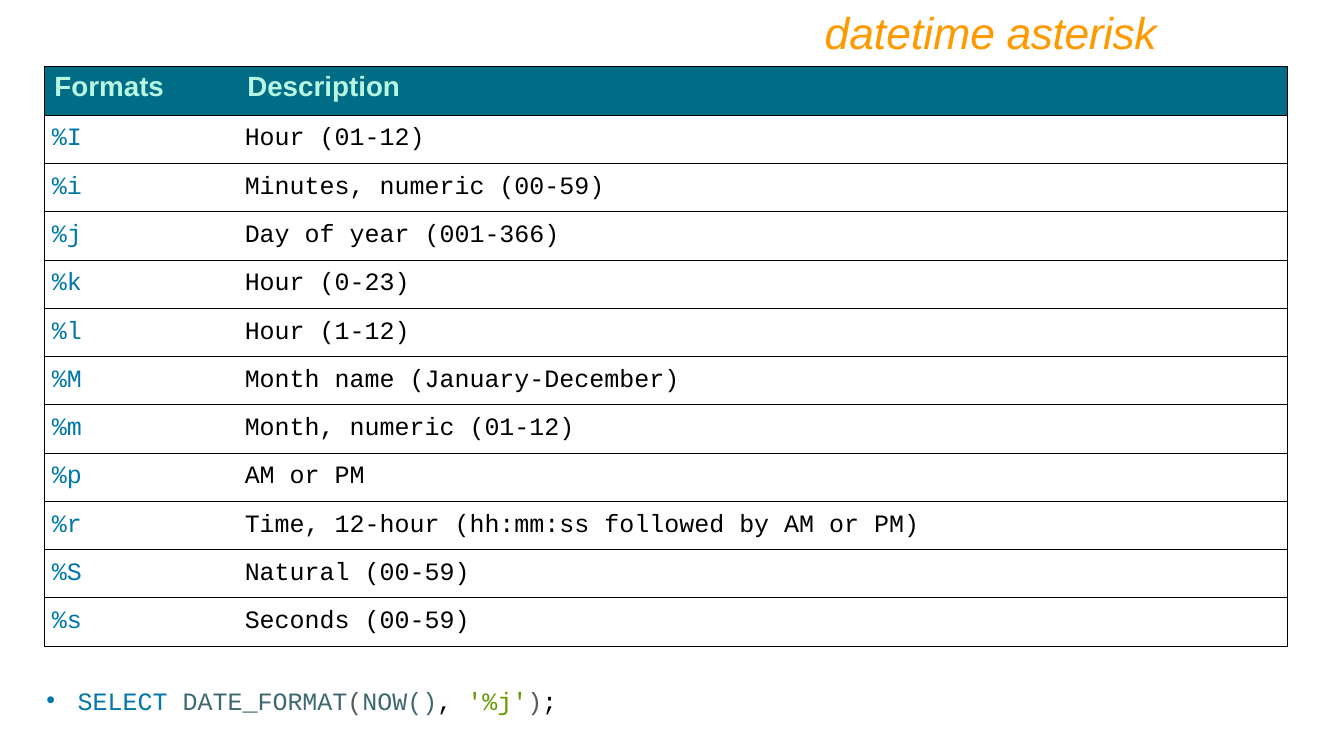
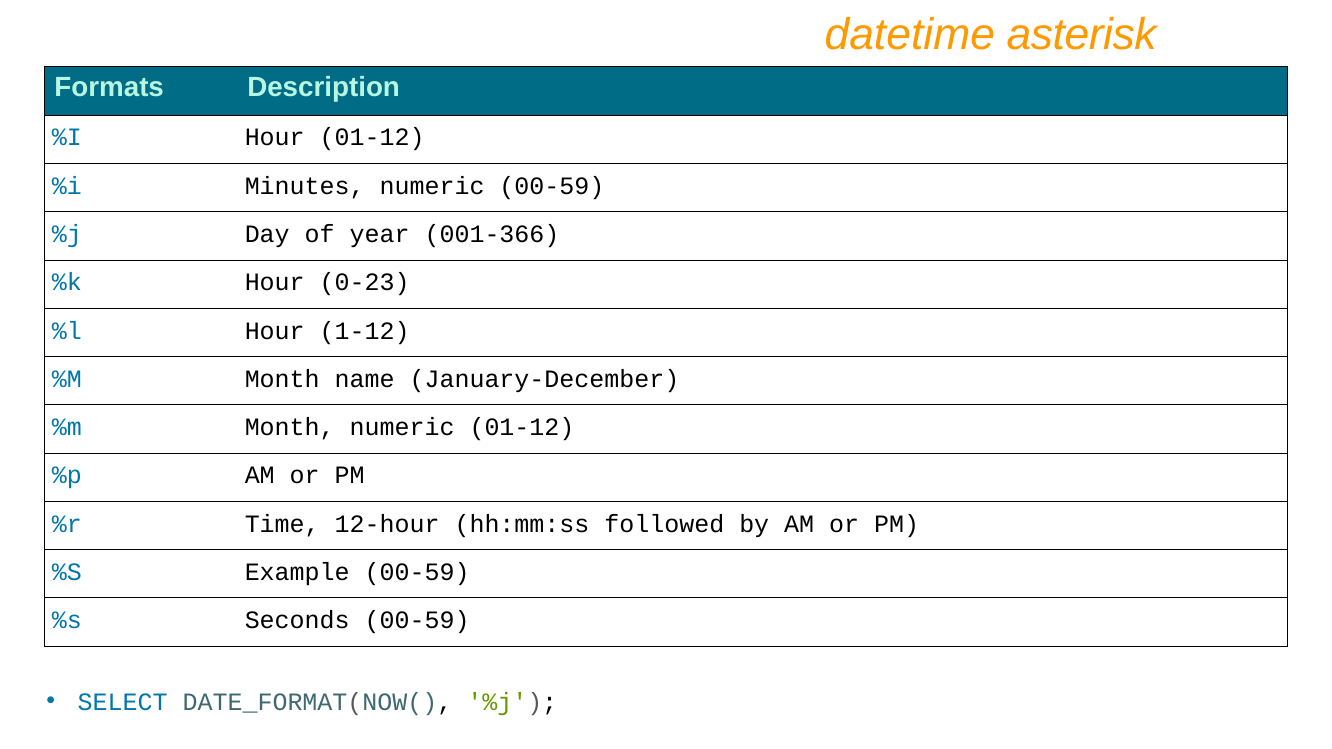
Natural: Natural -> Example (297, 572)
